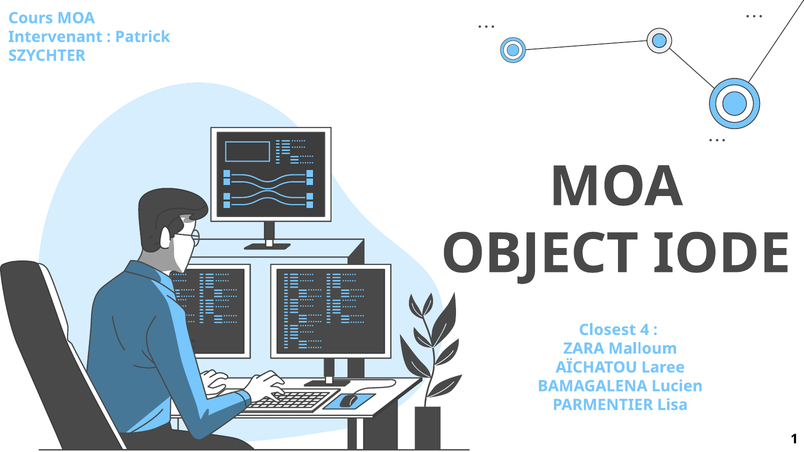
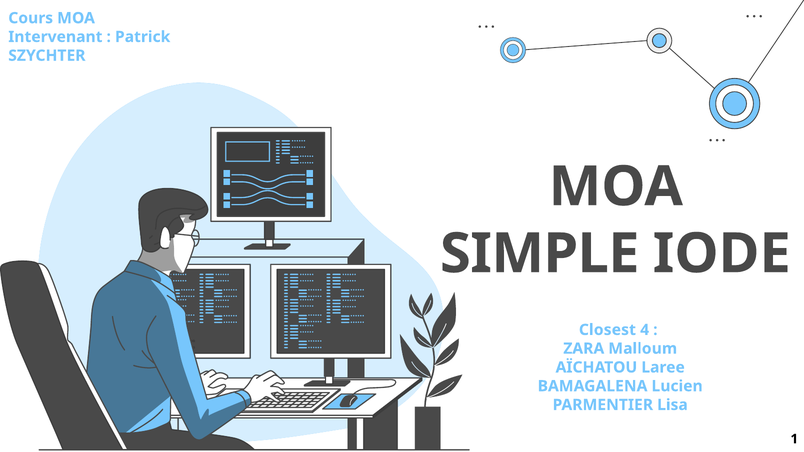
OBJECT: OBJECT -> SIMPLE (540, 254)
